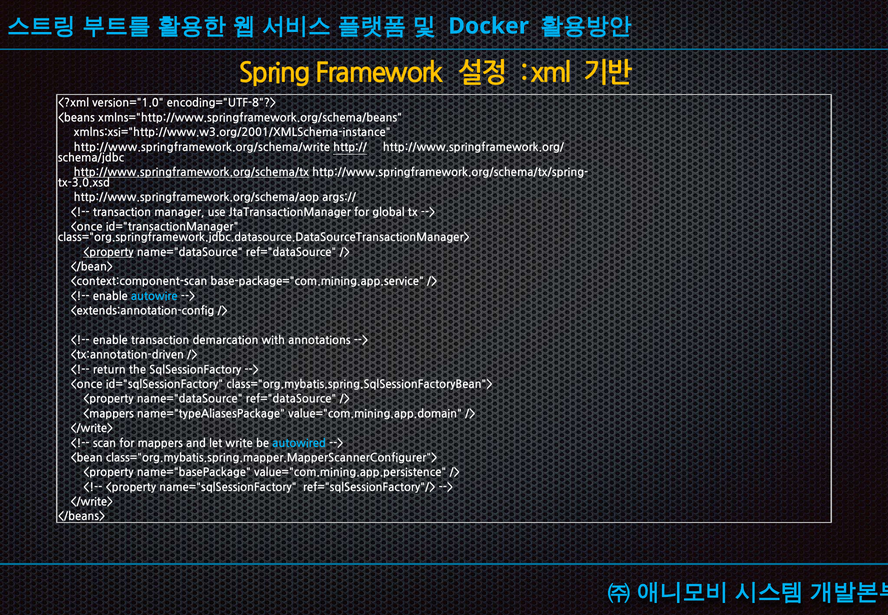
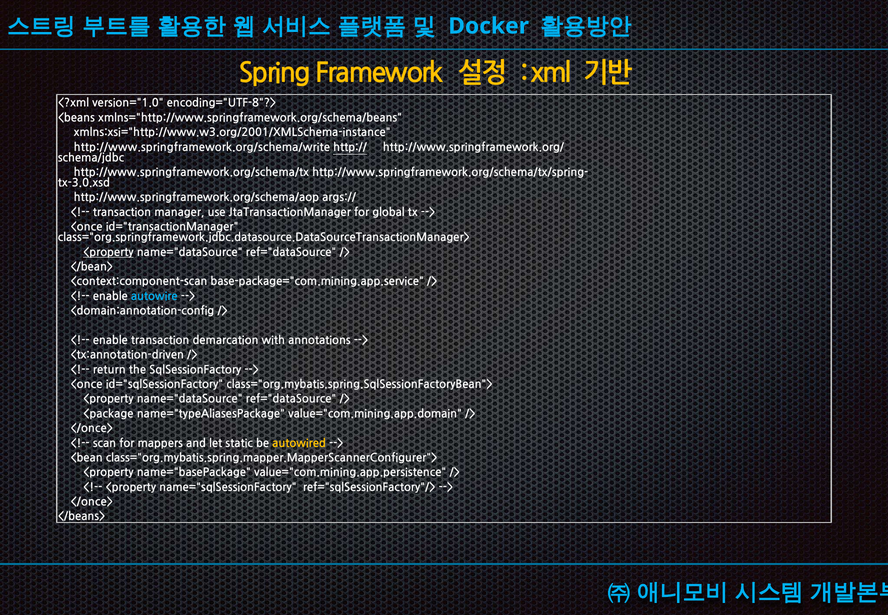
http://www.springframework.org/schema/tx underline: present -> none (191, 172)
<extends:annotation-config: <extends:annotation-config -> <domain:annotation-config (142, 311)
<mappers: <mappers -> <package (108, 414)
</write>: </write> -> </once> (92, 428)
write: write -> static (239, 443)
autowired colour: light blue -> yellow (299, 443)
</write>: </write> -> </once> (92, 502)
